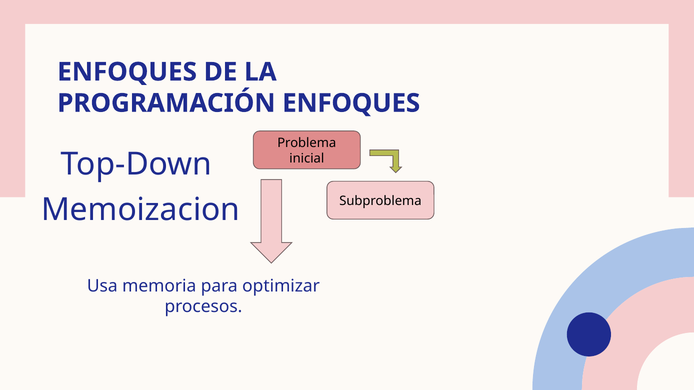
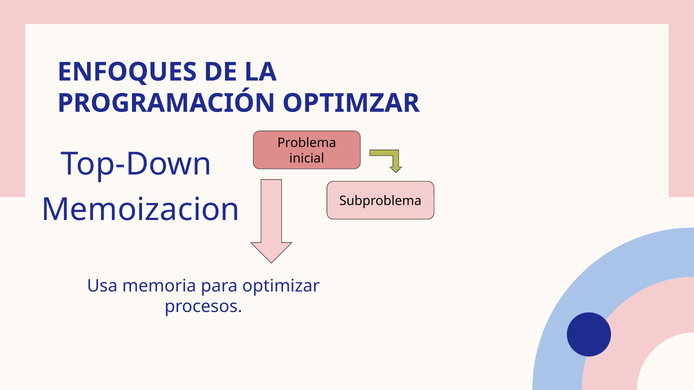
PROGRAMACIÓN ENFOQUES: ENFOQUES -> OPTIMZAR (351, 103)
